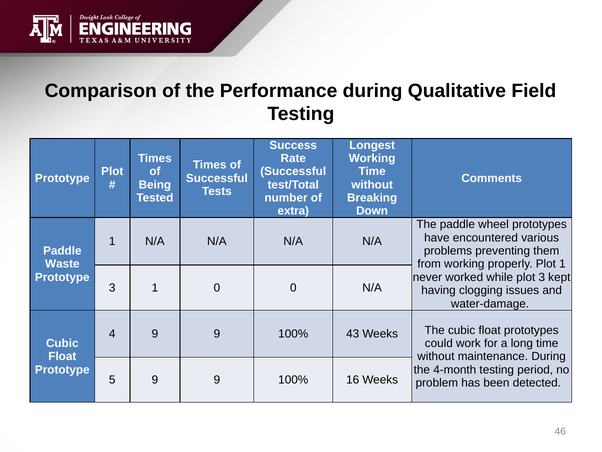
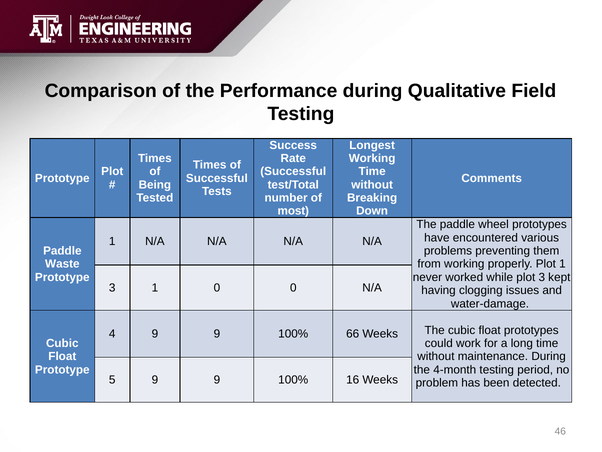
extra: extra -> most (293, 211)
43: 43 -> 66 (353, 334)
